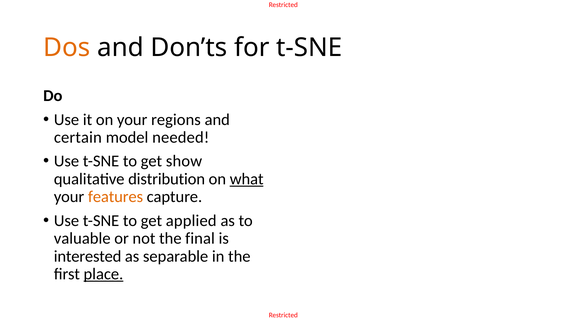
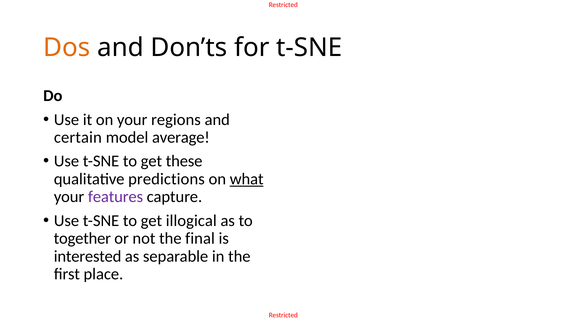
needed: needed -> average (181, 137)
show: show -> these (184, 161)
distribution: distribution -> predictions (166, 179)
features colour: orange -> purple (115, 197)
applied: applied -> illogical (191, 221)
valuable: valuable -> together (82, 238)
place underline: present -> none (103, 274)
